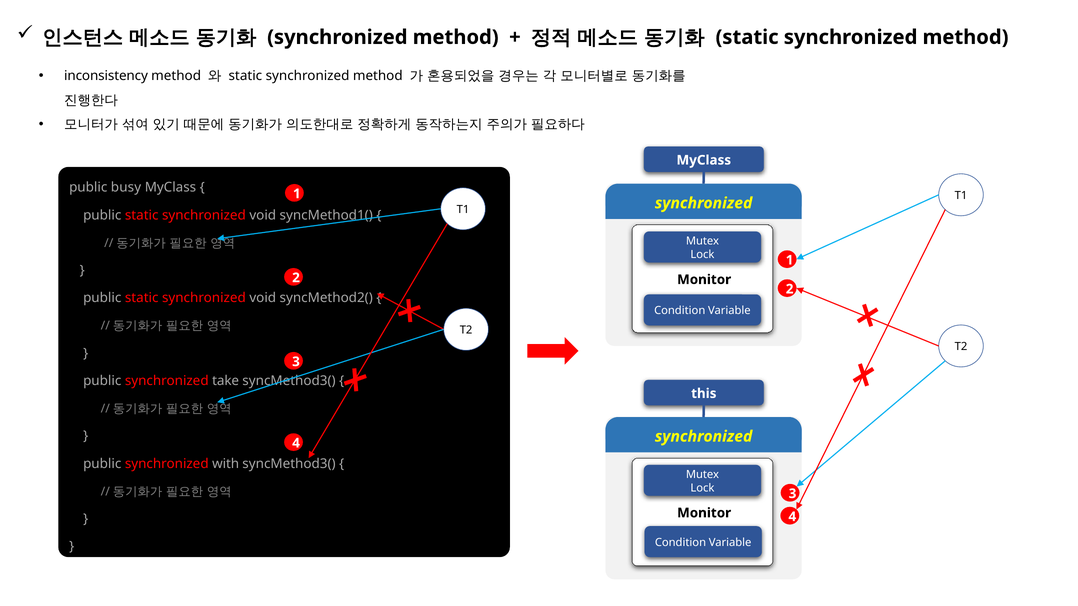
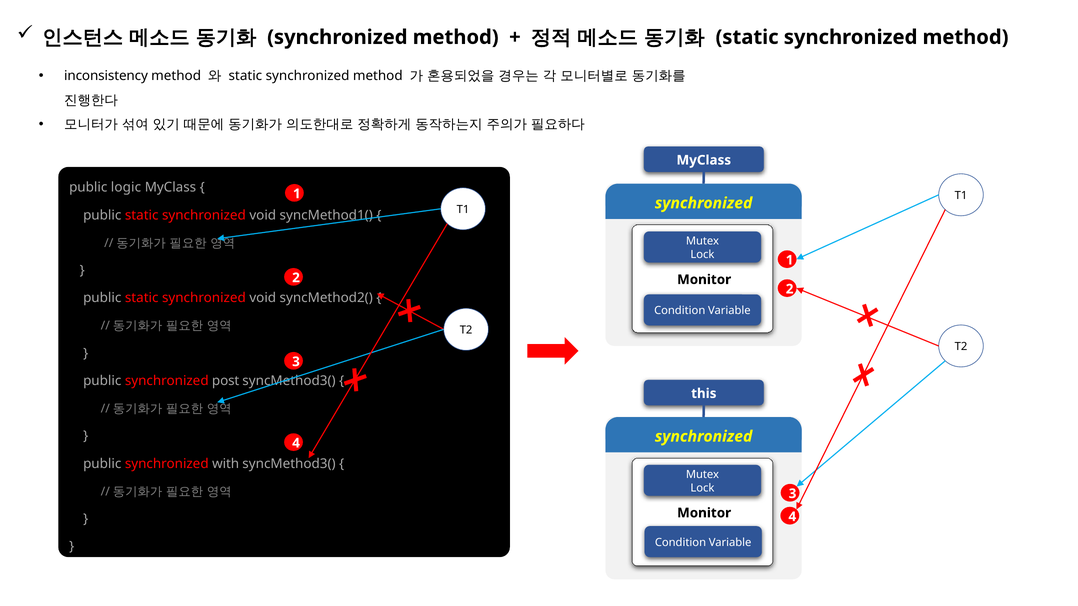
busy: busy -> logic (126, 188)
take: take -> post (226, 381)
